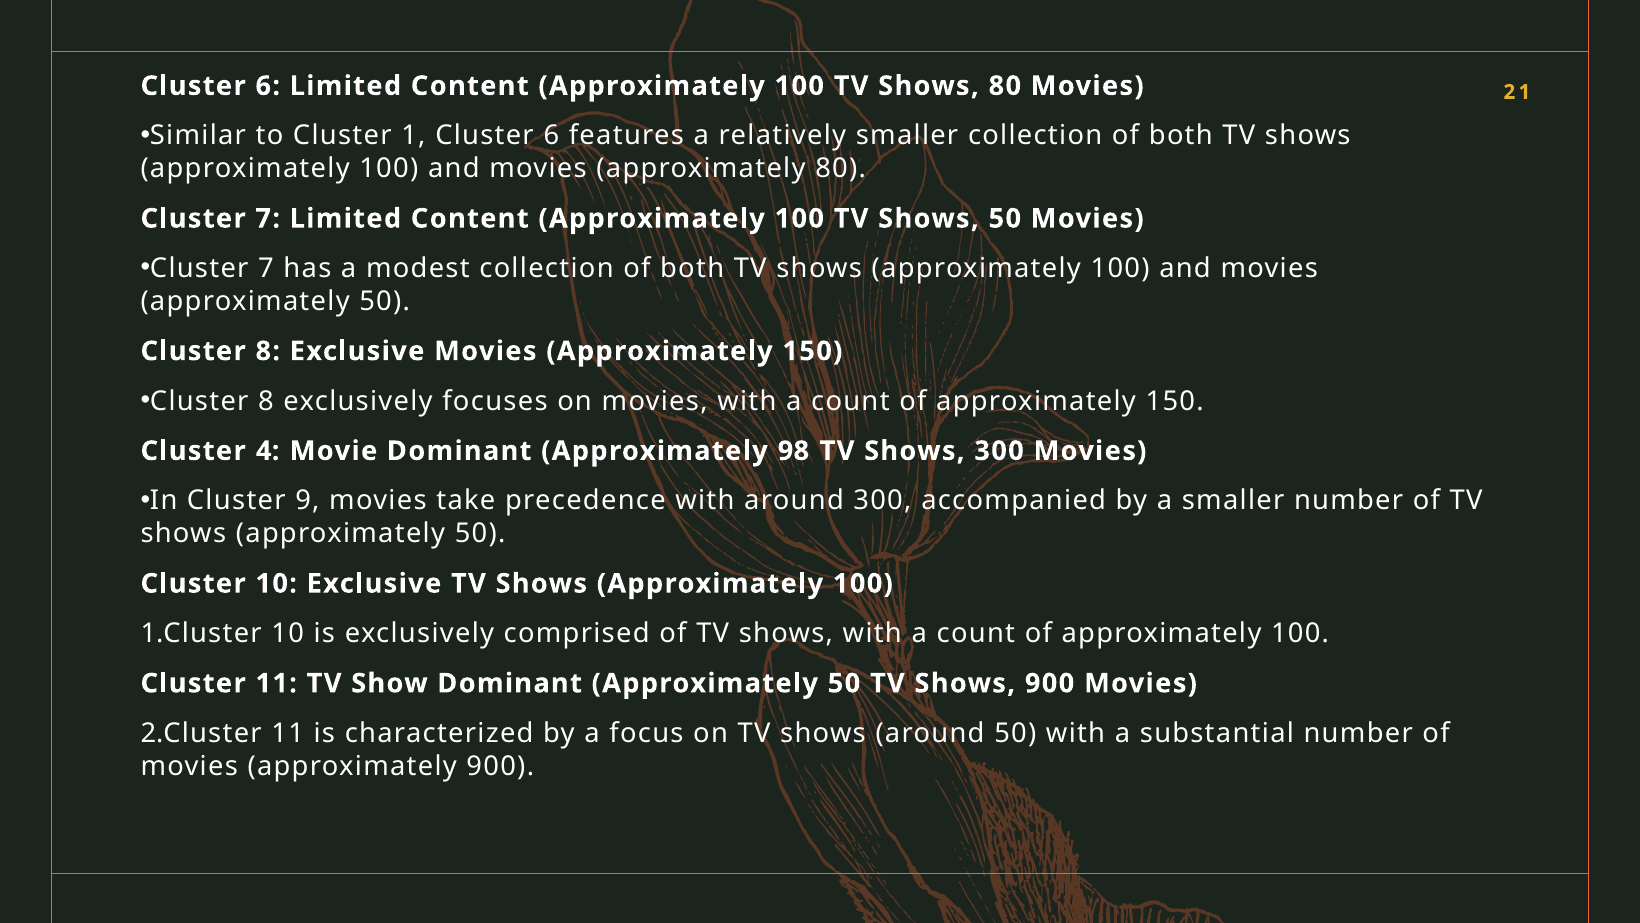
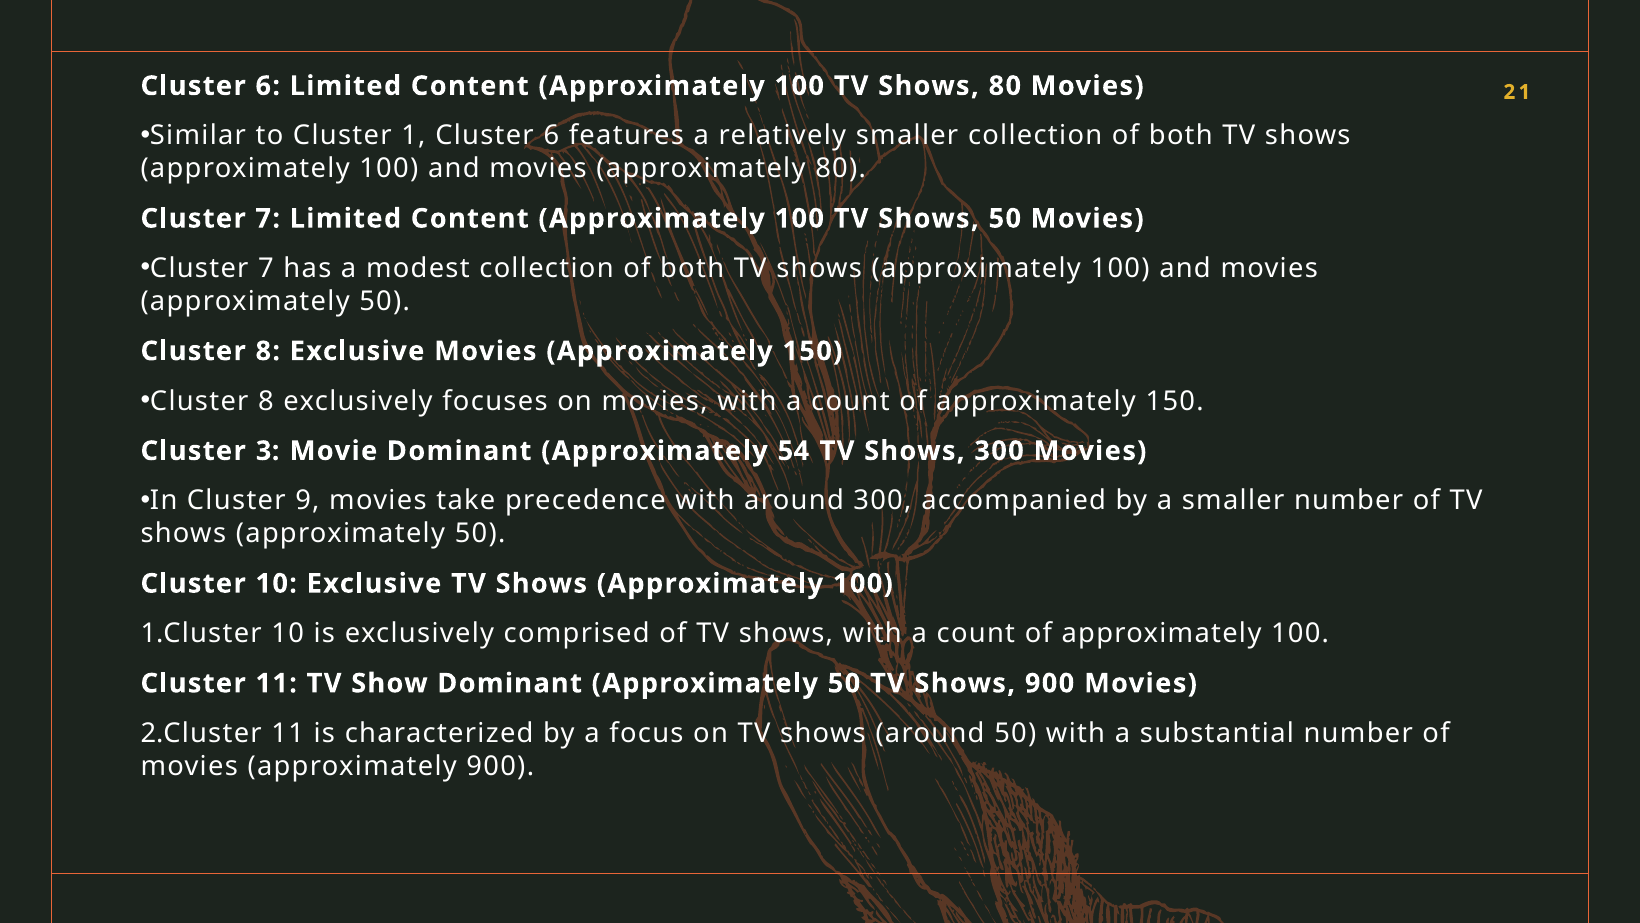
4: 4 -> 3 (268, 451)
98: 98 -> 54 (793, 451)
